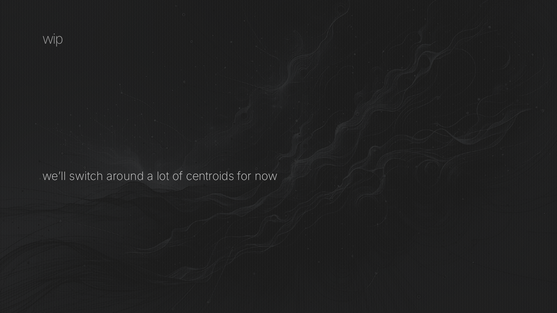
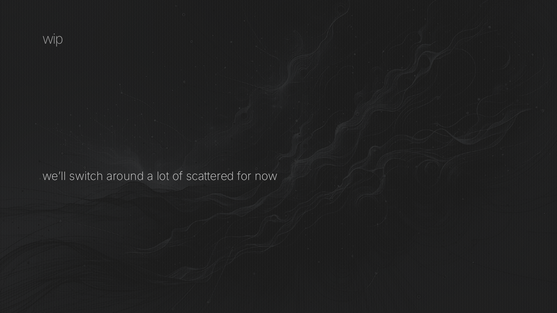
centroids: centroids -> scattered (210, 177)
